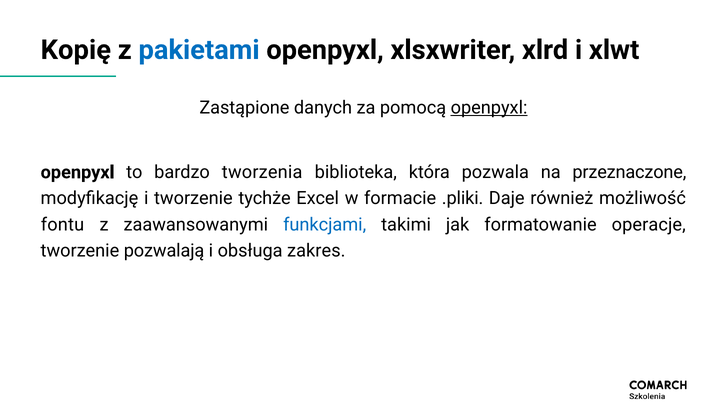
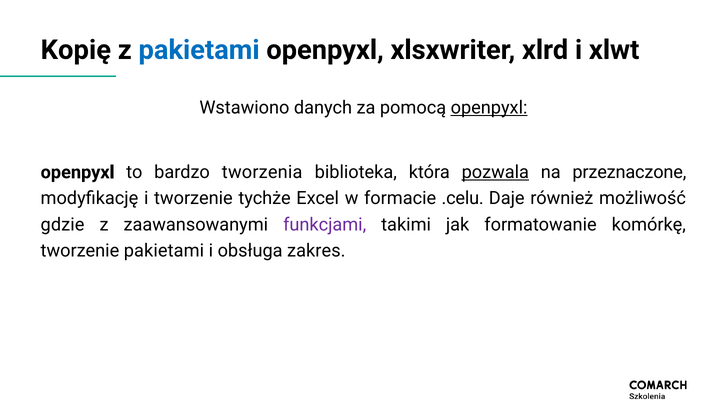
Zastąpione: Zastąpione -> Wstawiono (244, 108)
pozwala underline: none -> present (495, 172)
.pliki: .pliki -> .celu (463, 198)
fontu: fontu -> gdzie (63, 225)
funkcjami colour: blue -> purple (325, 225)
operacje: operacje -> komórkę (649, 225)
tworzenie pozwalają: pozwalają -> pakietami (164, 251)
